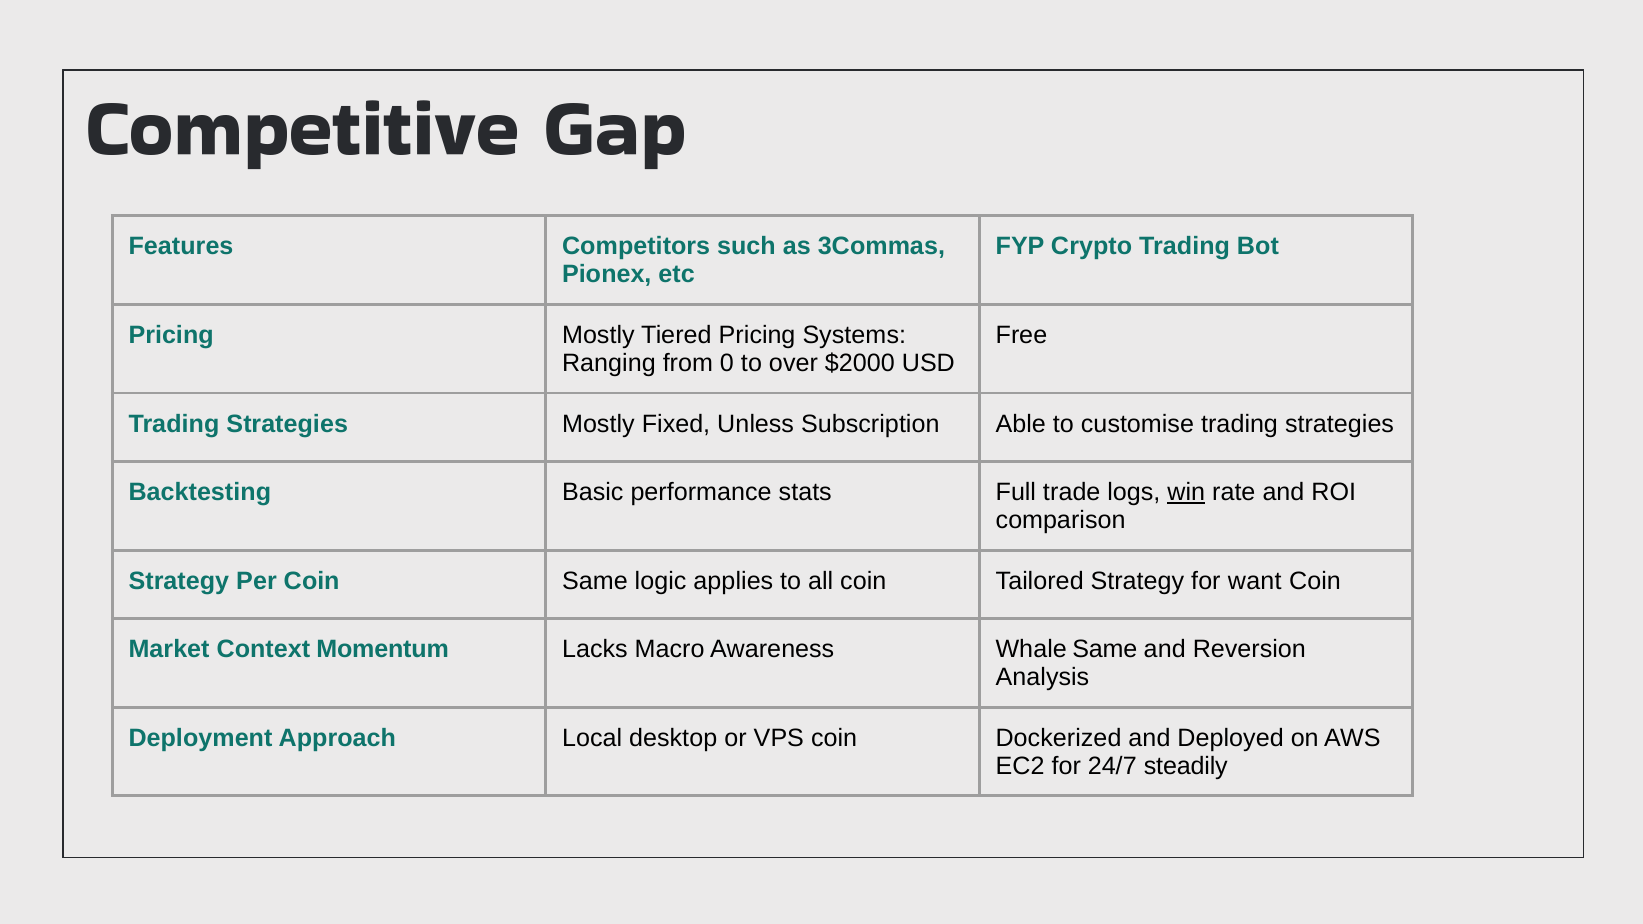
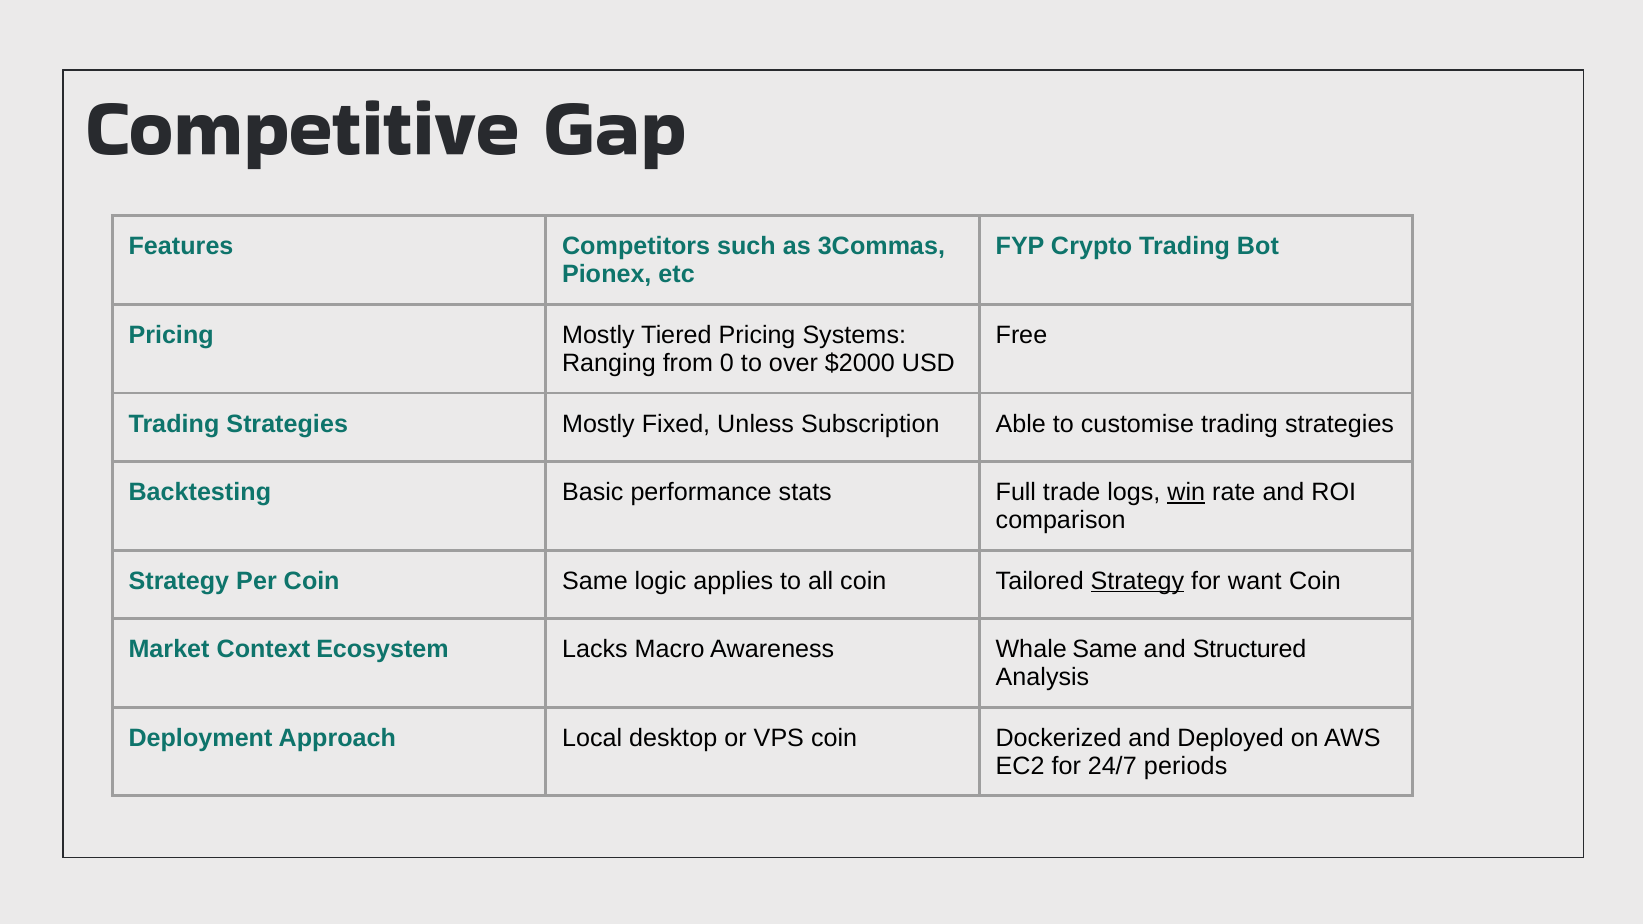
Strategy underline: none -> present (1137, 581)
Momentum: Momentum -> Ecosystem (382, 649)
Reversion: Reversion -> Structured (1250, 649)
steadily: steadily -> periods (1186, 766)
